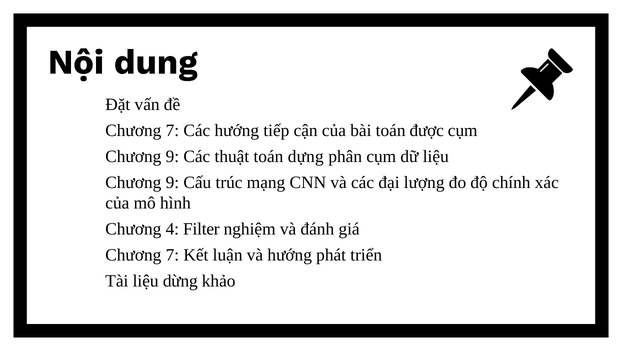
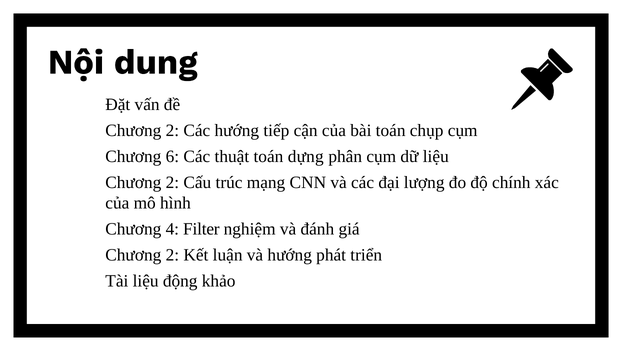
7: 7 -> 2 (172, 131)
được: được -> chụp (427, 131)
9: 9 -> 6 (172, 156)
9: 9 -> 2 (172, 182)
7: 7 -> 2 (172, 255)
dừng: dừng -> động (180, 281)
